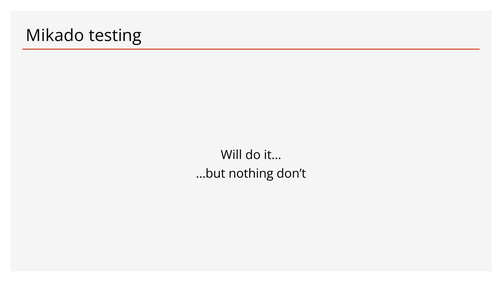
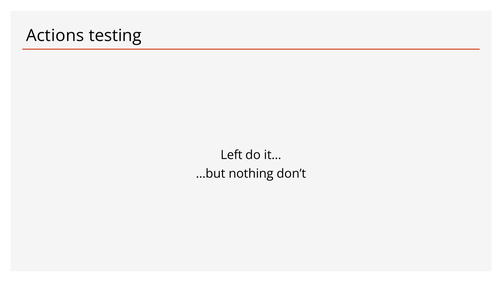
Mikado: Mikado -> Actions (55, 36)
Will: Will -> Left (231, 155)
